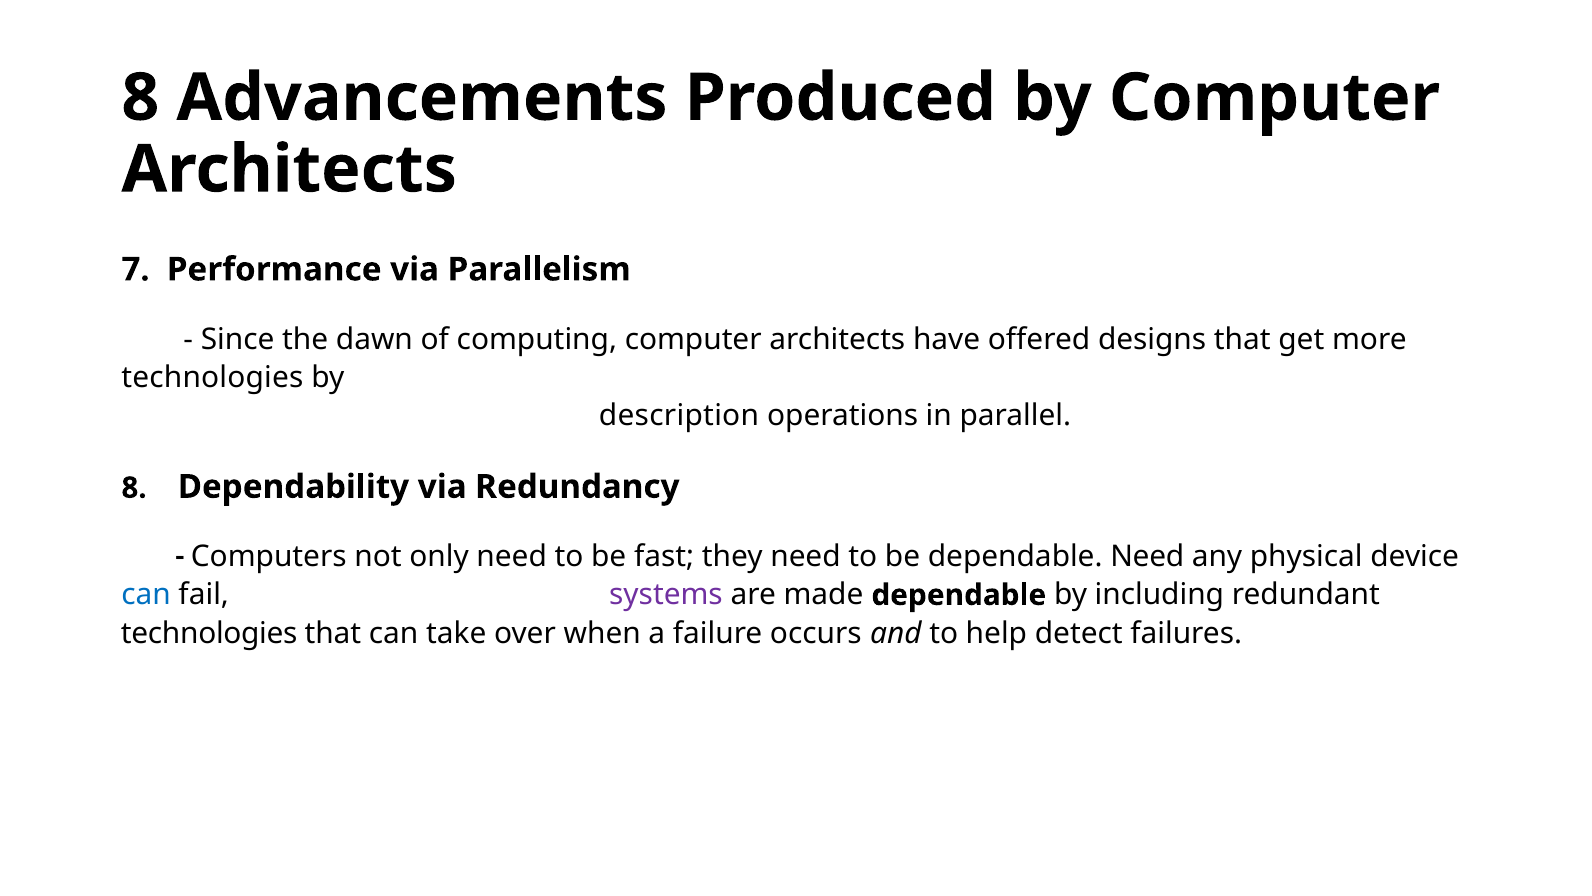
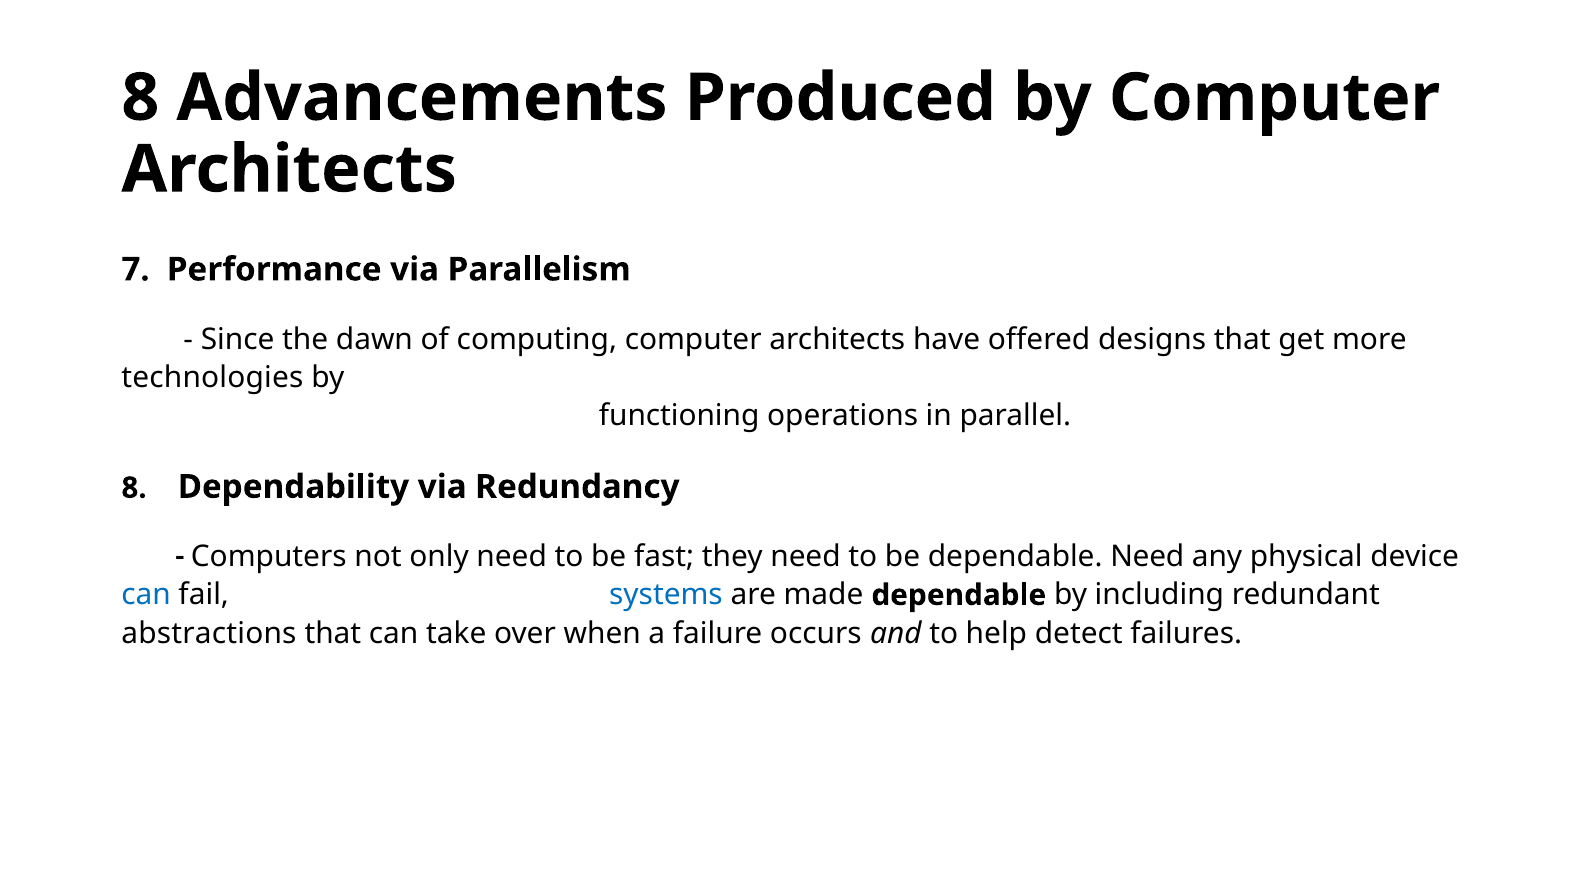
description: description -> functioning (679, 416)
systems colour: purple -> blue (666, 595)
technologies: technologies -> abstractions (209, 633)
